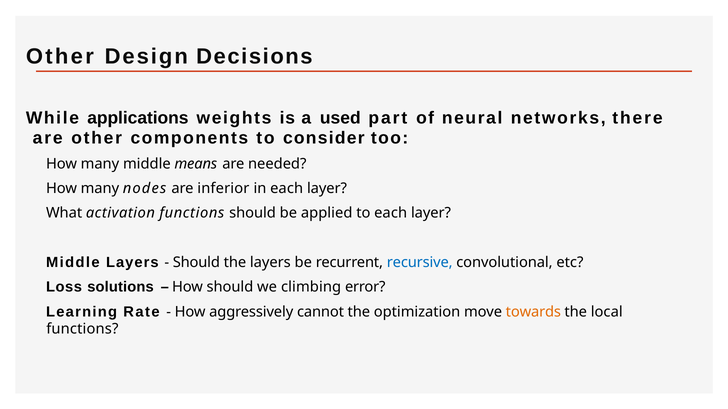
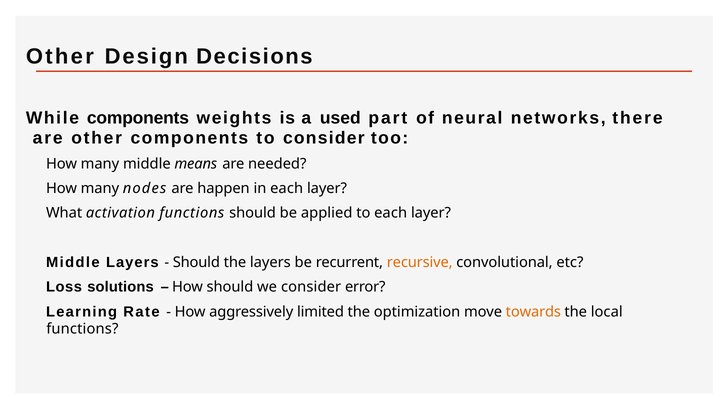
While applications: applications -> components (138, 118)
inferior: inferior -> happen (223, 189)
recursive colour: blue -> orange (420, 263)
we climbing: climbing -> consider (311, 287)
cannot: cannot -> limited (320, 312)
